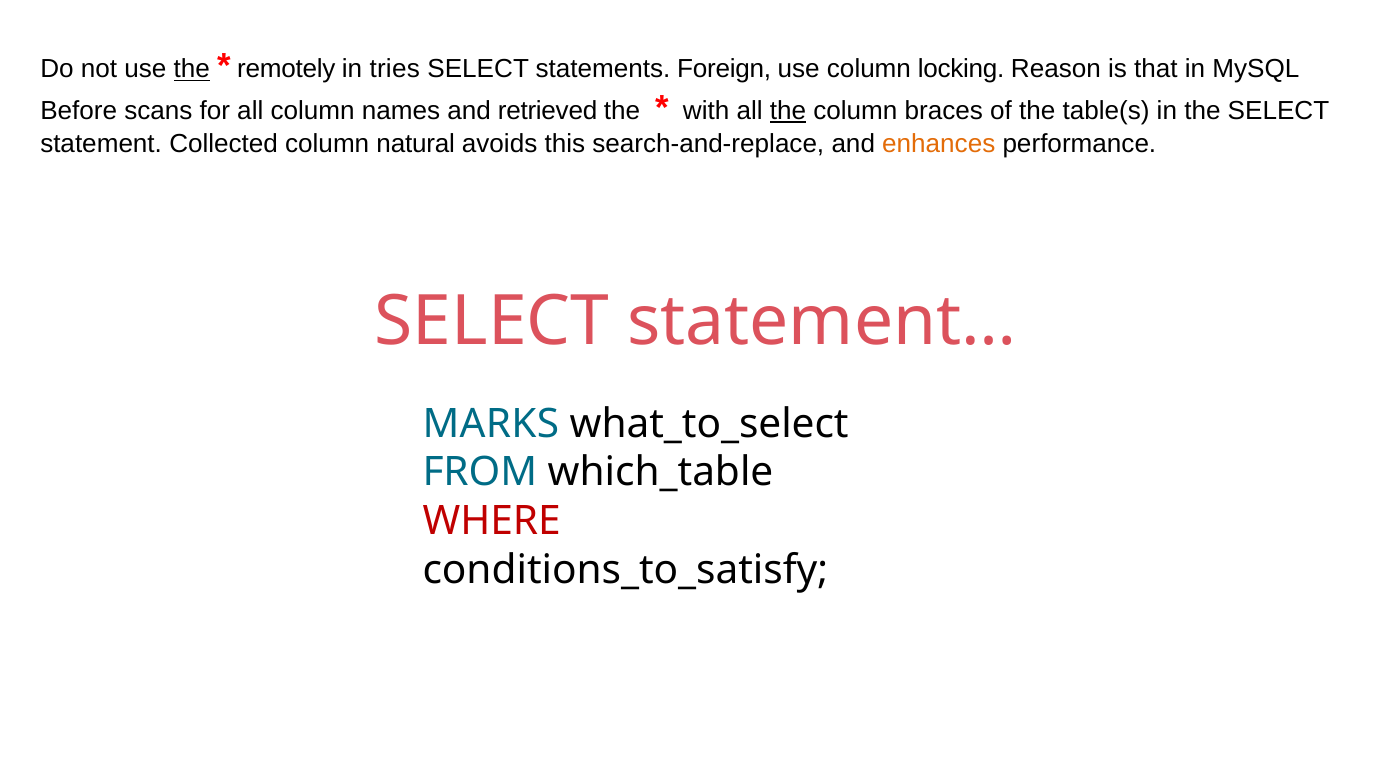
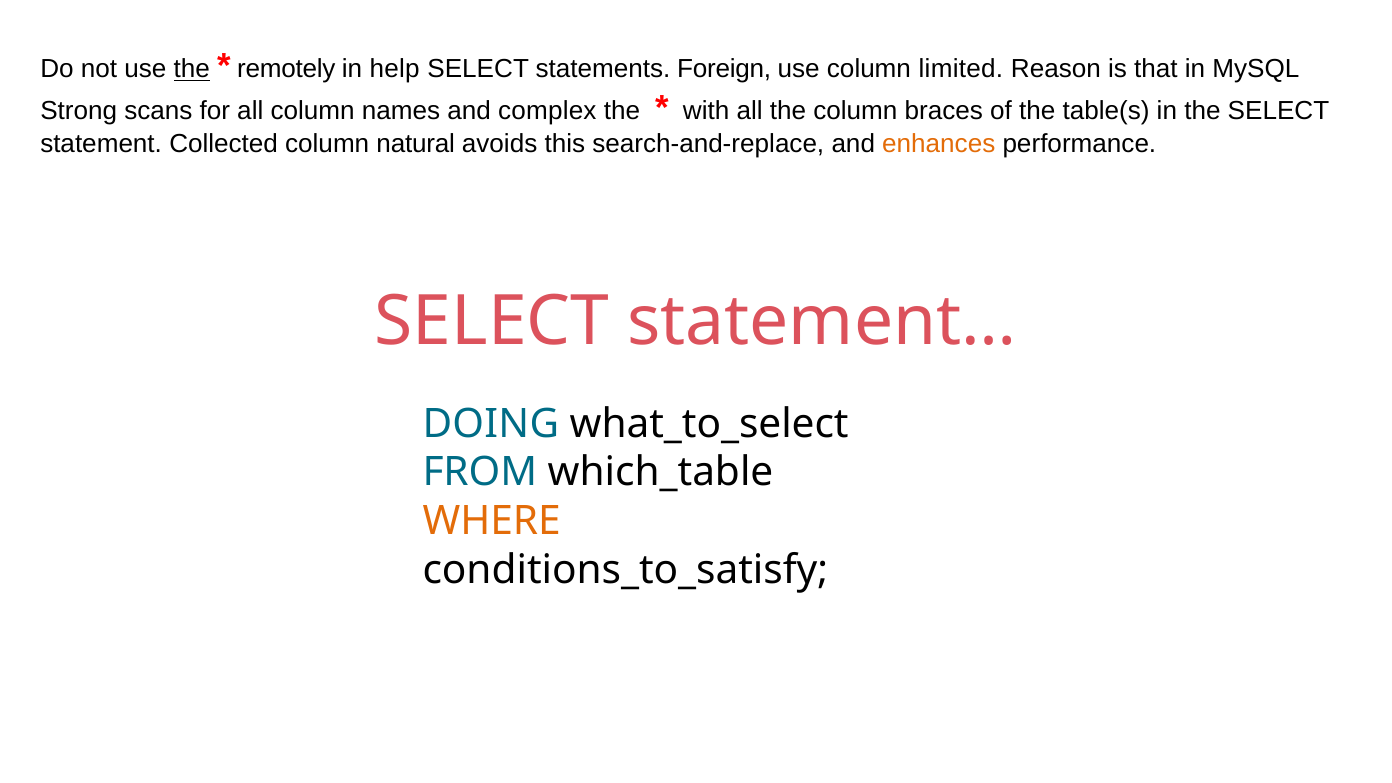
tries: tries -> help (395, 69)
locking: locking -> limited (961, 69)
Before: Before -> Strong (79, 111)
retrieved: retrieved -> complex (547, 111)
the underline: present -> none (788, 111)
MARKS: MARKS -> DOING (491, 424)
WHERE colour: red -> orange (492, 521)
